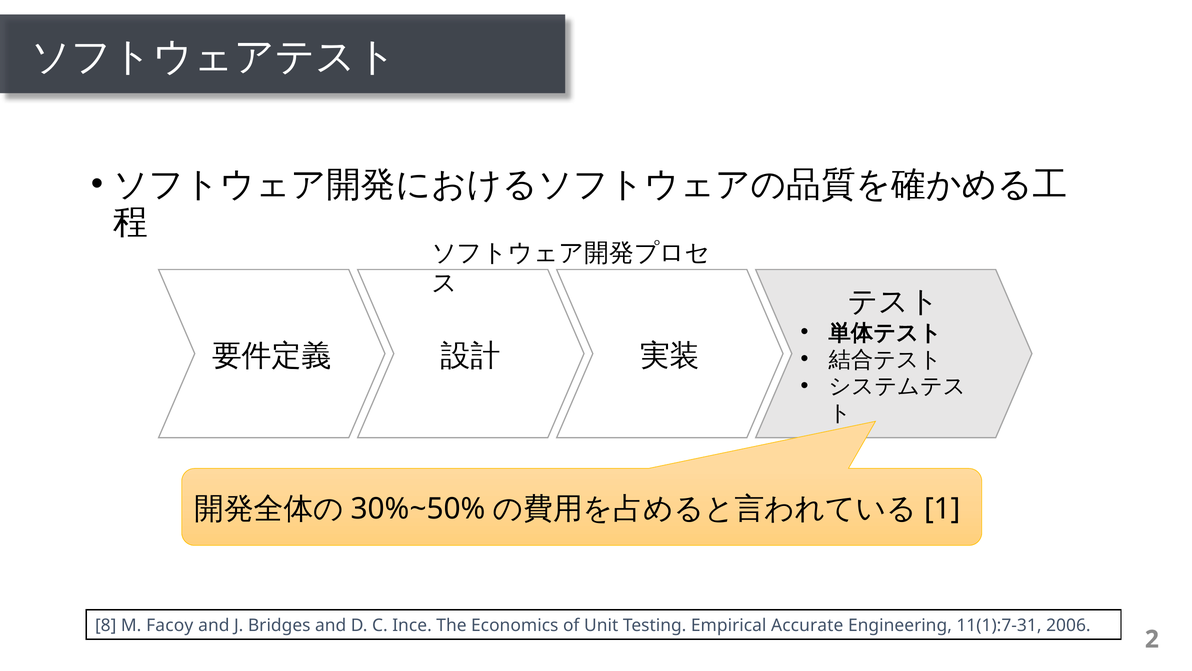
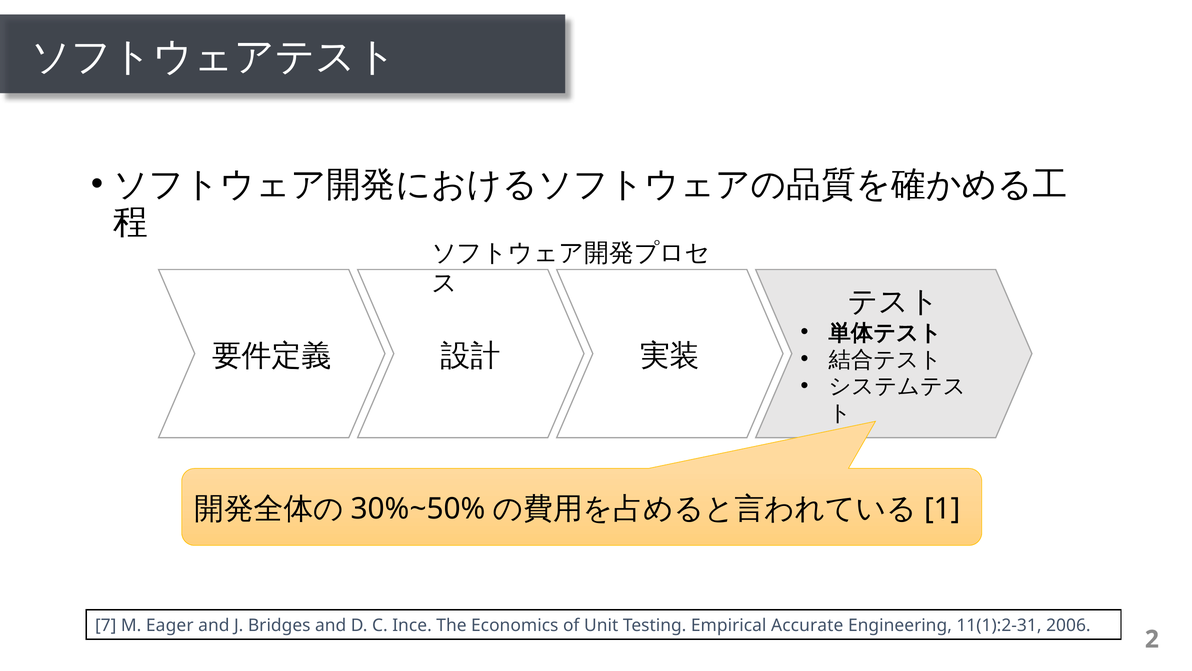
8: 8 -> 7 (106, 625)
Facoy: Facoy -> Eager (170, 625)
11(1):7-31: 11(1):7-31 -> 11(1):2-31 (999, 625)
